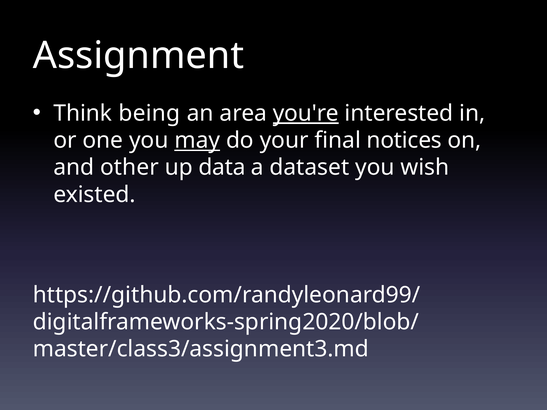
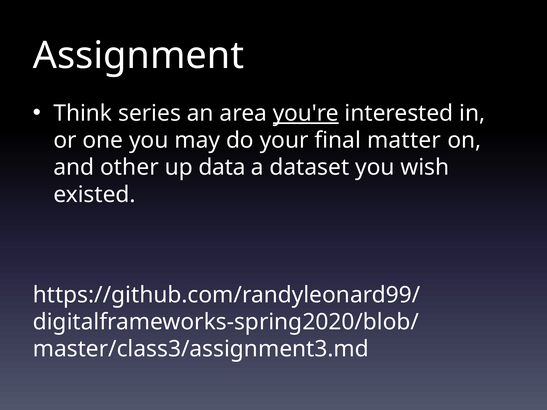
being: being -> series (150, 113)
may underline: present -> none (197, 141)
notices: notices -> matter (404, 141)
